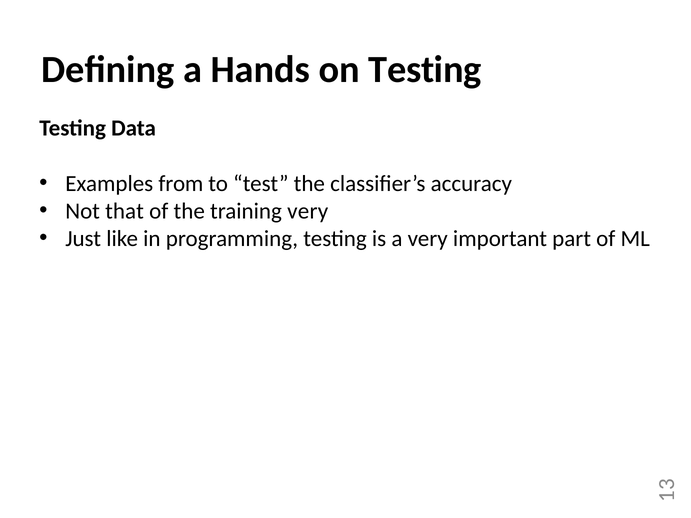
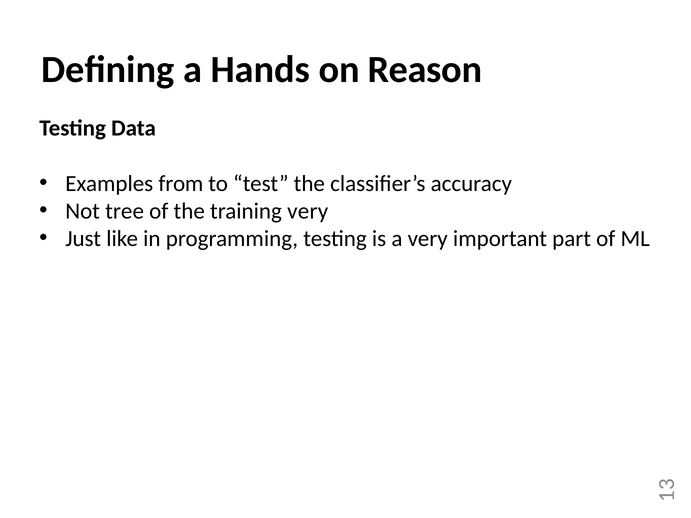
on Testing: Testing -> Reason (425, 69)
that: that -> tree (125, 211)
